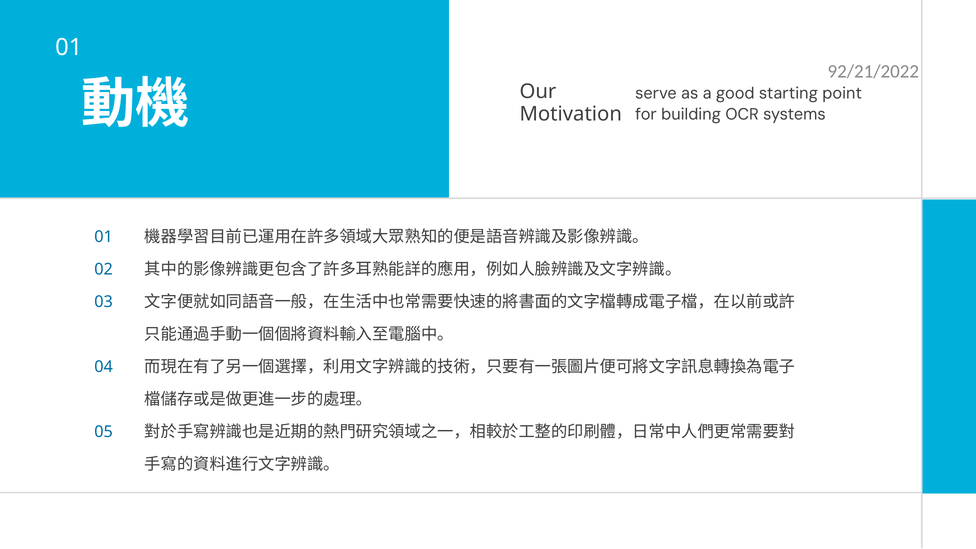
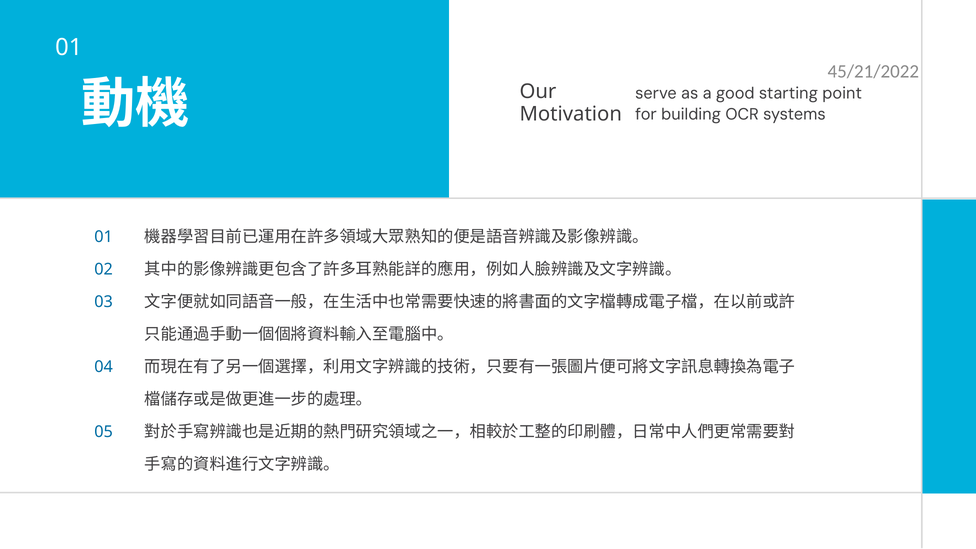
92/21/2022: 92/21/2022 -> 45/21/2022 (873, 72)
